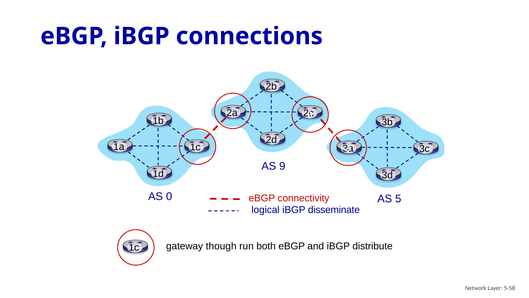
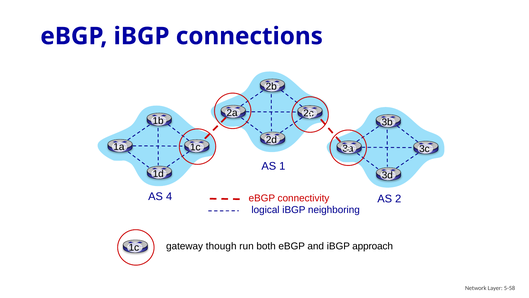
9: 9 -> 1 (282, 166)
0: 0 -> 4 (169, 196)
5: 5 -> 2 (398, 199)
disseminate: disseminate -> neighboring (334, 210)
distribute: distribute -> approach (373, 246)
